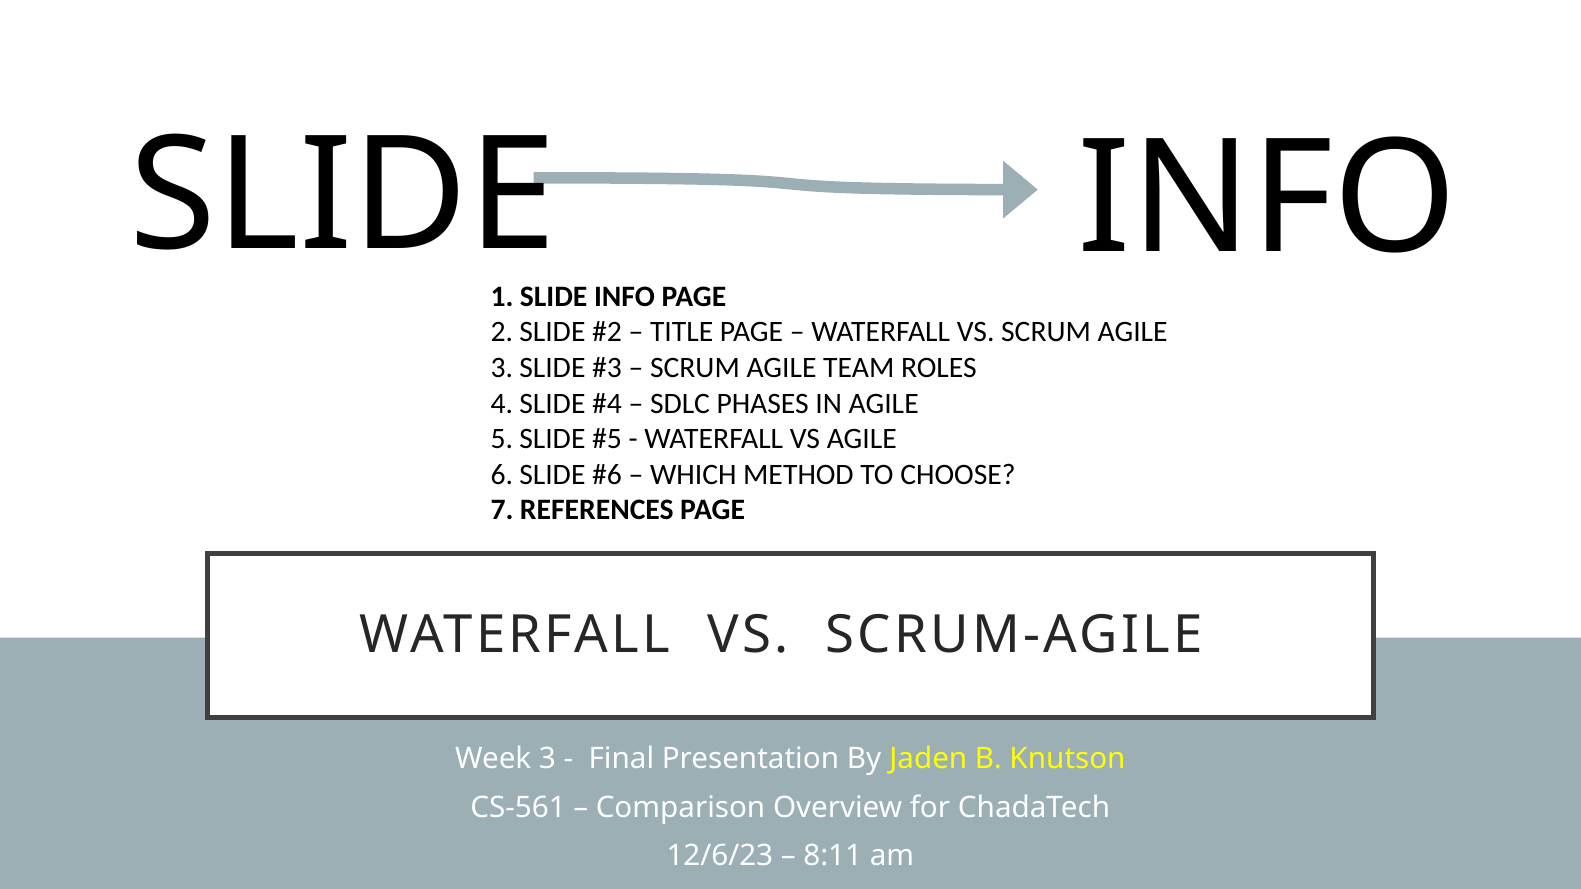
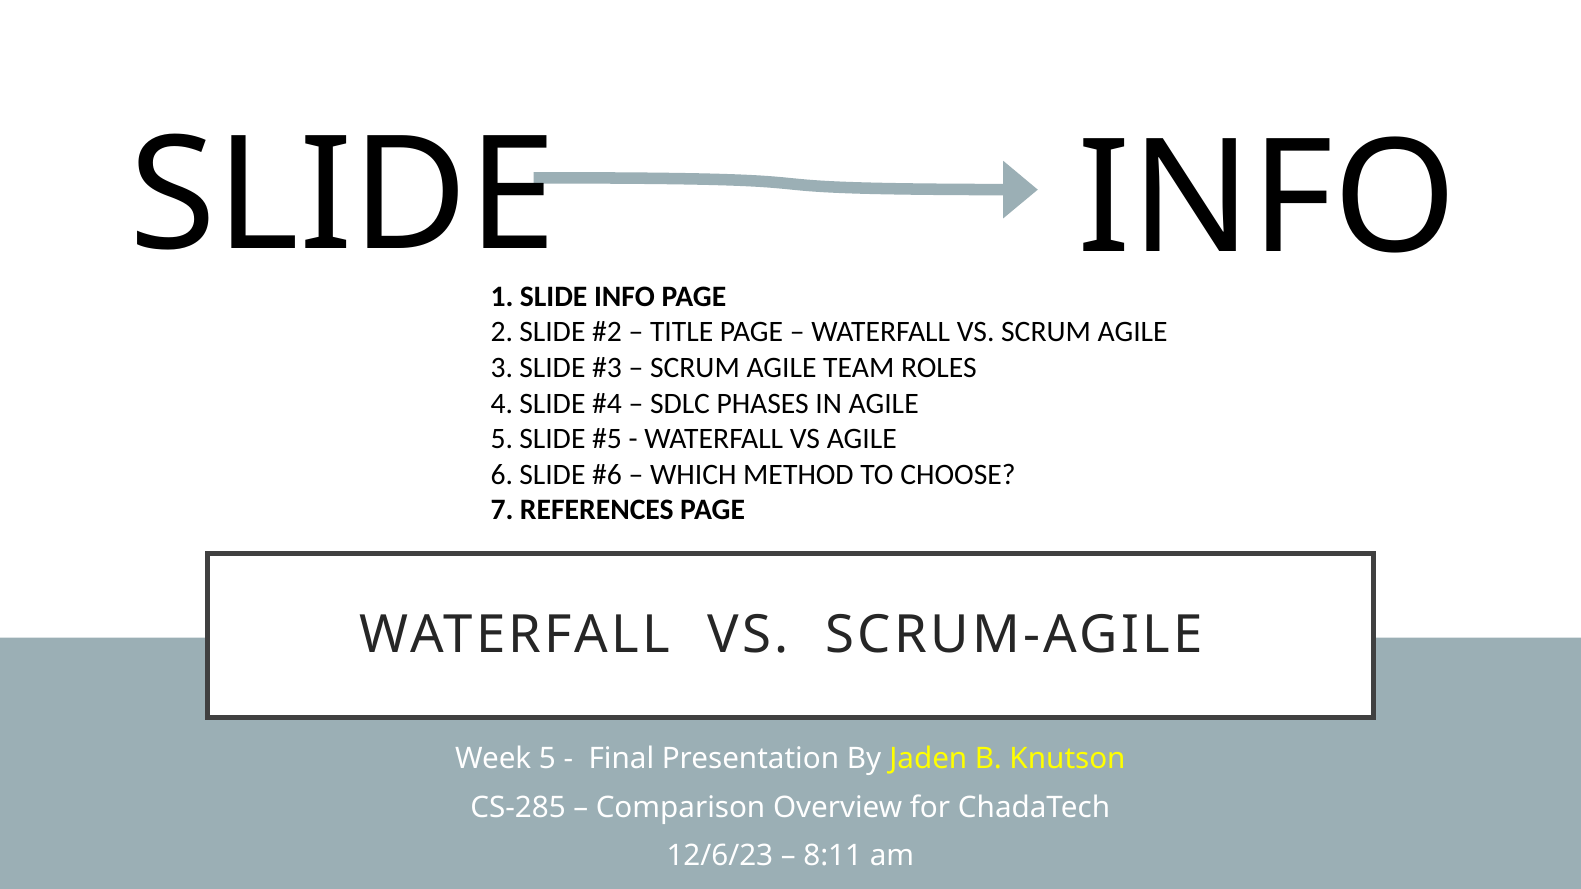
Week 3: 3 -> 5 (547, 759)
CS-561: CS-561 -> CS-285 (518, 808)
